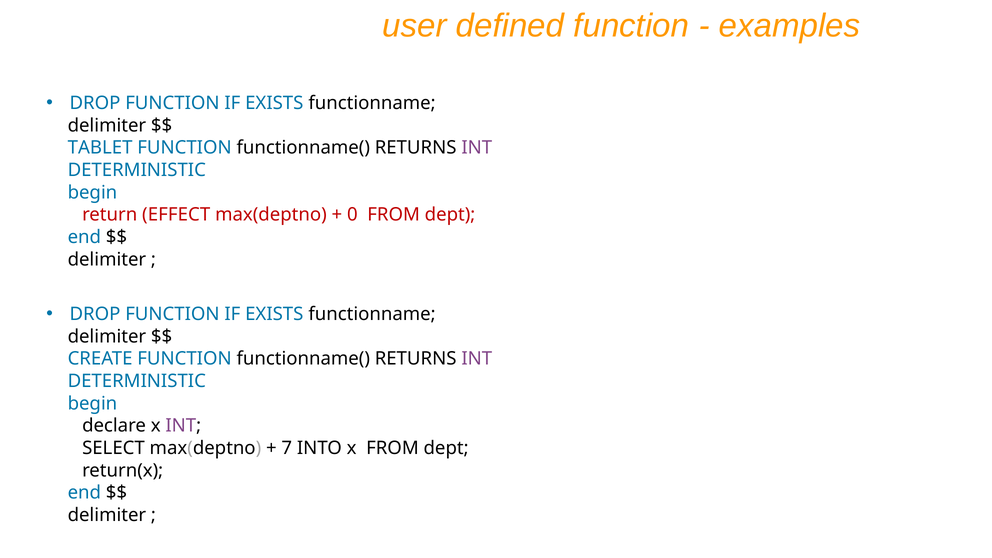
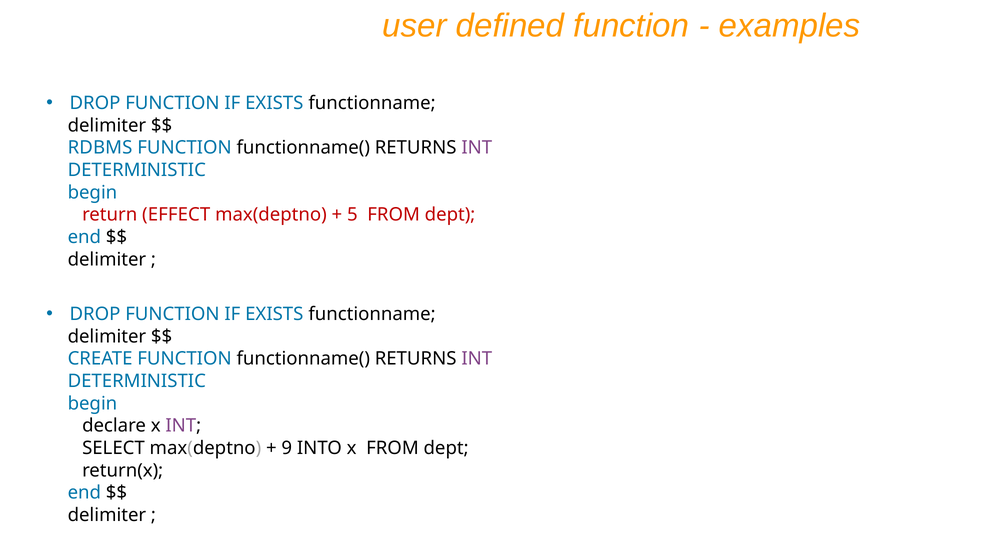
TABLET: TABLET -> RDBMS (100, 148)
0: 0 -> 5 (352, 215)
7: 7 -> 9 (287, 448)
